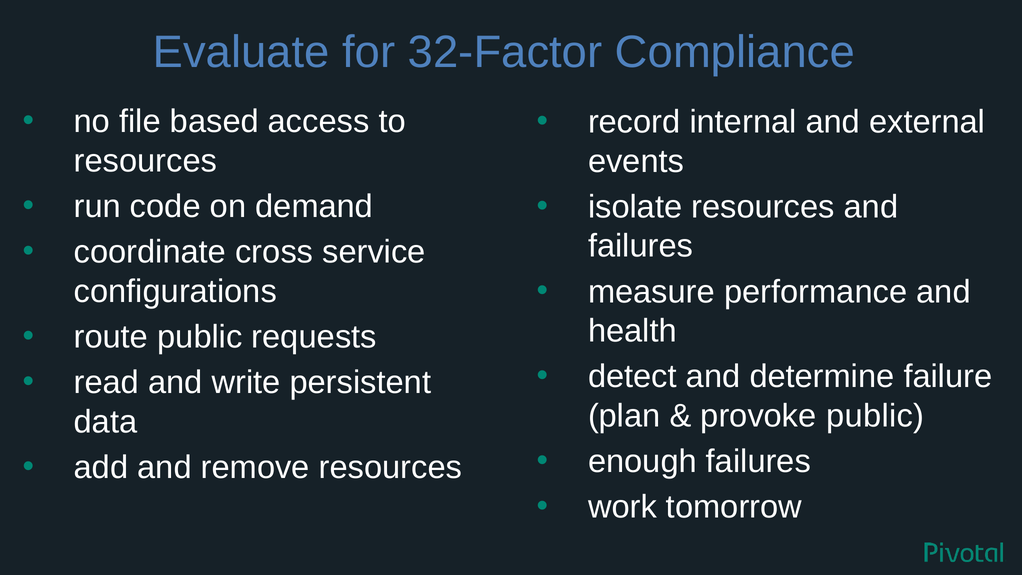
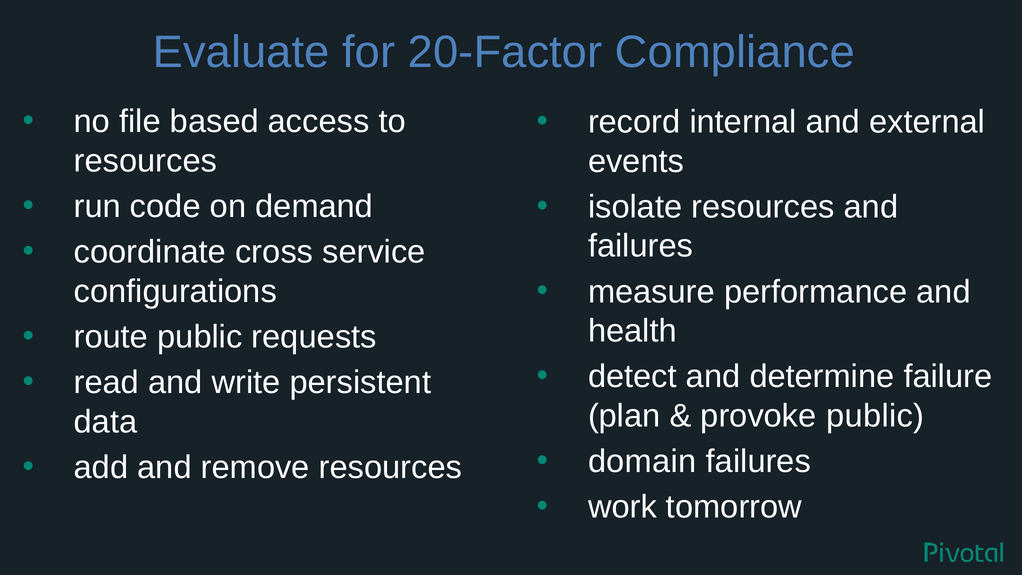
32-Factor: 32-Factor -> 20-Factor (505, 52)
enough: enough -> domain (642, 461)
